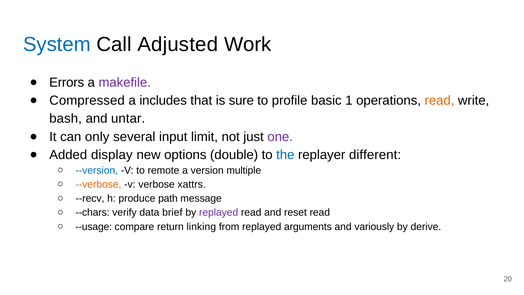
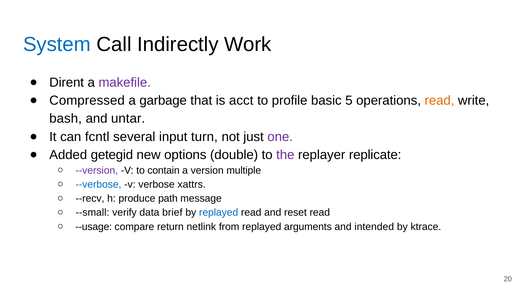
Adjusted: Adjusted -> Indirectly (178, 44)
Errors: Errors -> Dirent (67, 82)
includes: includes -> garbage (163, 100)
sure: sure -> acct (241, 100)
1: 1 -> 5 (349, 100)
only: only -> fcntl (97, 137)
limit: limit -> turn (204, 137)
display: display -> getegid (112, 155)
the colour: blue -> purple (285, 155)
different: different -> replicate (375, 155)
--version colour: blue -> purple (97, 170)
remote: remote -> contain (164, 170)
--verbose colour: orange -> blue (98, 184)
--chars: --chars -> --small (92, 212)
replayed colour: purple -> blue (219, 212)
linking: linking -> netlink (201, 226)
variously: variously -> intended (374, 226)
derive: derive -> ktrace (426, 226)
